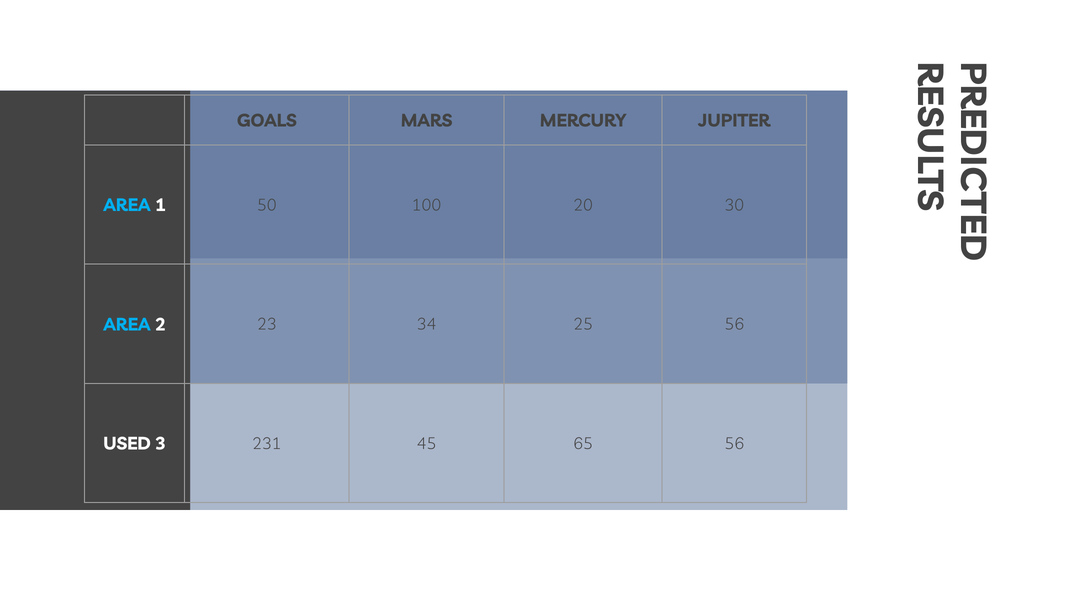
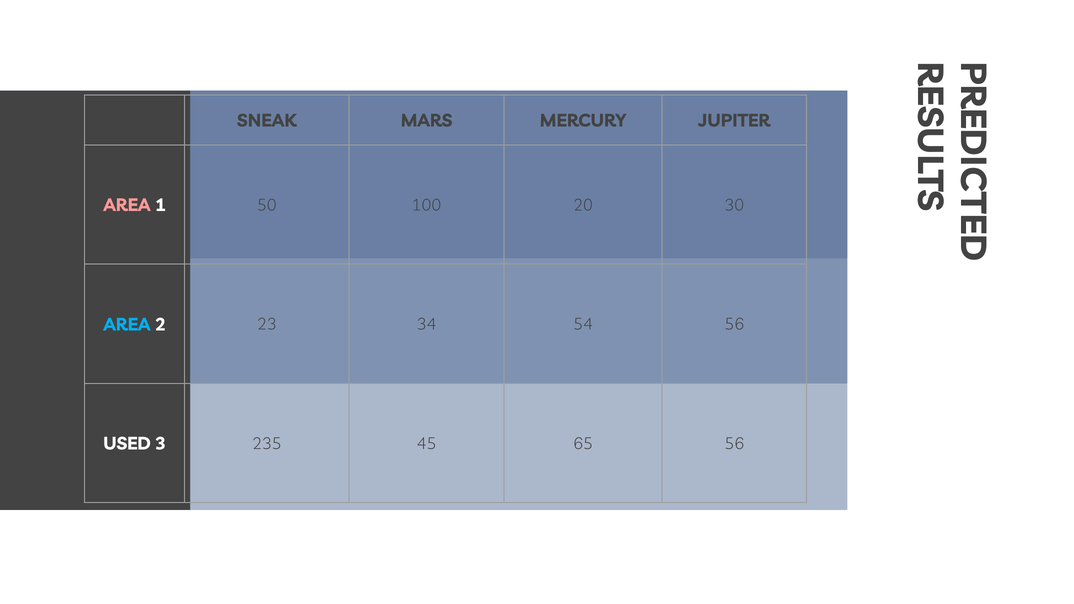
GOALS: GOALS -> SNEAK (267, 121)
AREA colour: light blue -> pink (127, 206)
25: 25 -> 54 (583, 325)
231: 231 -> 235 (267, 444)
